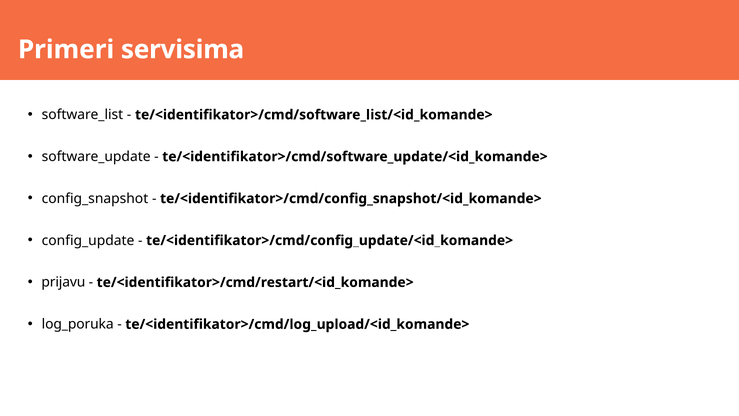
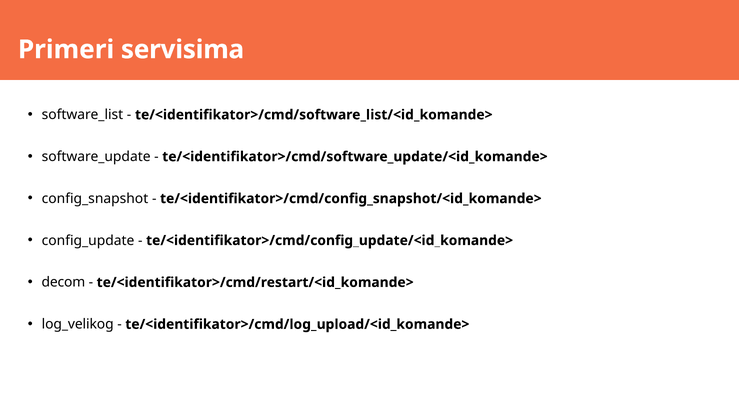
prijavu: prijavu -> decom (63, 282)
log_poruka: log_poruka -> log_velikog (78, 324)
